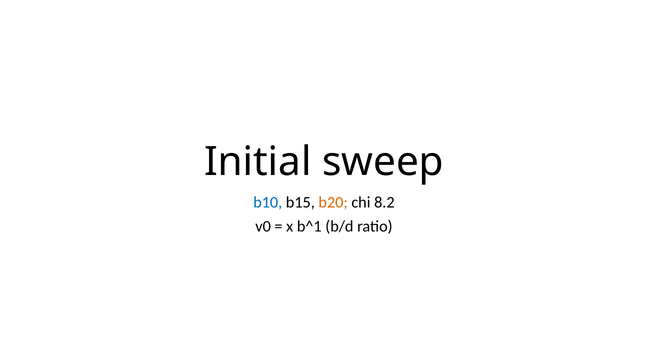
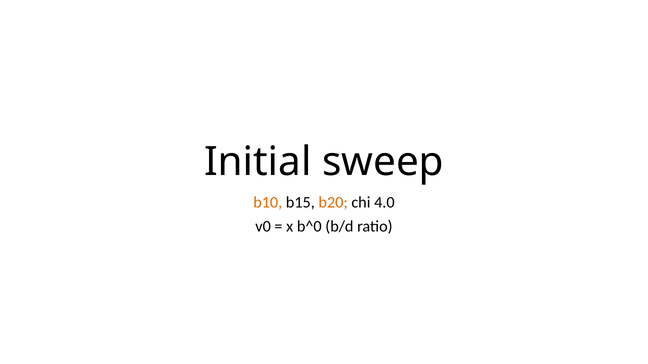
b10 colour: blue -> orange (268, 203)
8.2: 8.2 -> 4.0 (384, 203)
b^1: b^1 -> b^0 (309, 227)
